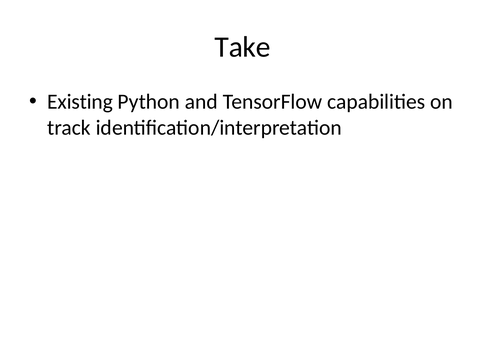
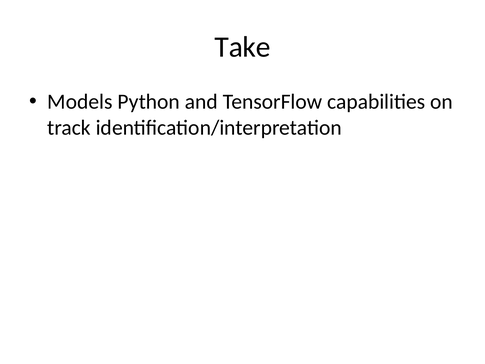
Existing: Existing -> Models (80, 102)
